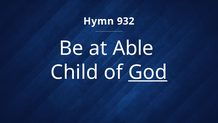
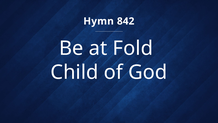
932: 932 -> 842 (126, 21)
Able: Able -> Fold (133, 48)
God underline: present -> none (148, 72)
